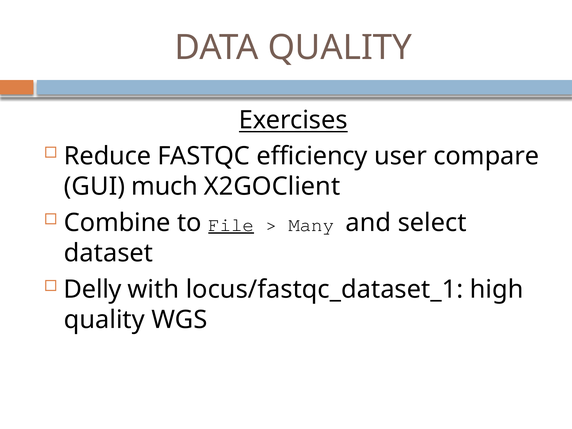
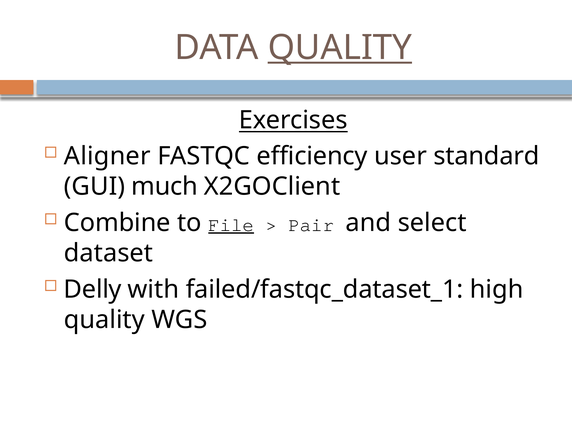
QUALITY underline: none -> present (340, 48)
Reduce: Reduce -> Aligner (107, 156)
compare: compare -> standard (486, 156)
Many: Many -> Pair (311, 225)
locus/fastqc_dataset_1: locus/fastqc_dataset_1 -> failed/fastqc_dataset_1 (325, 289)
